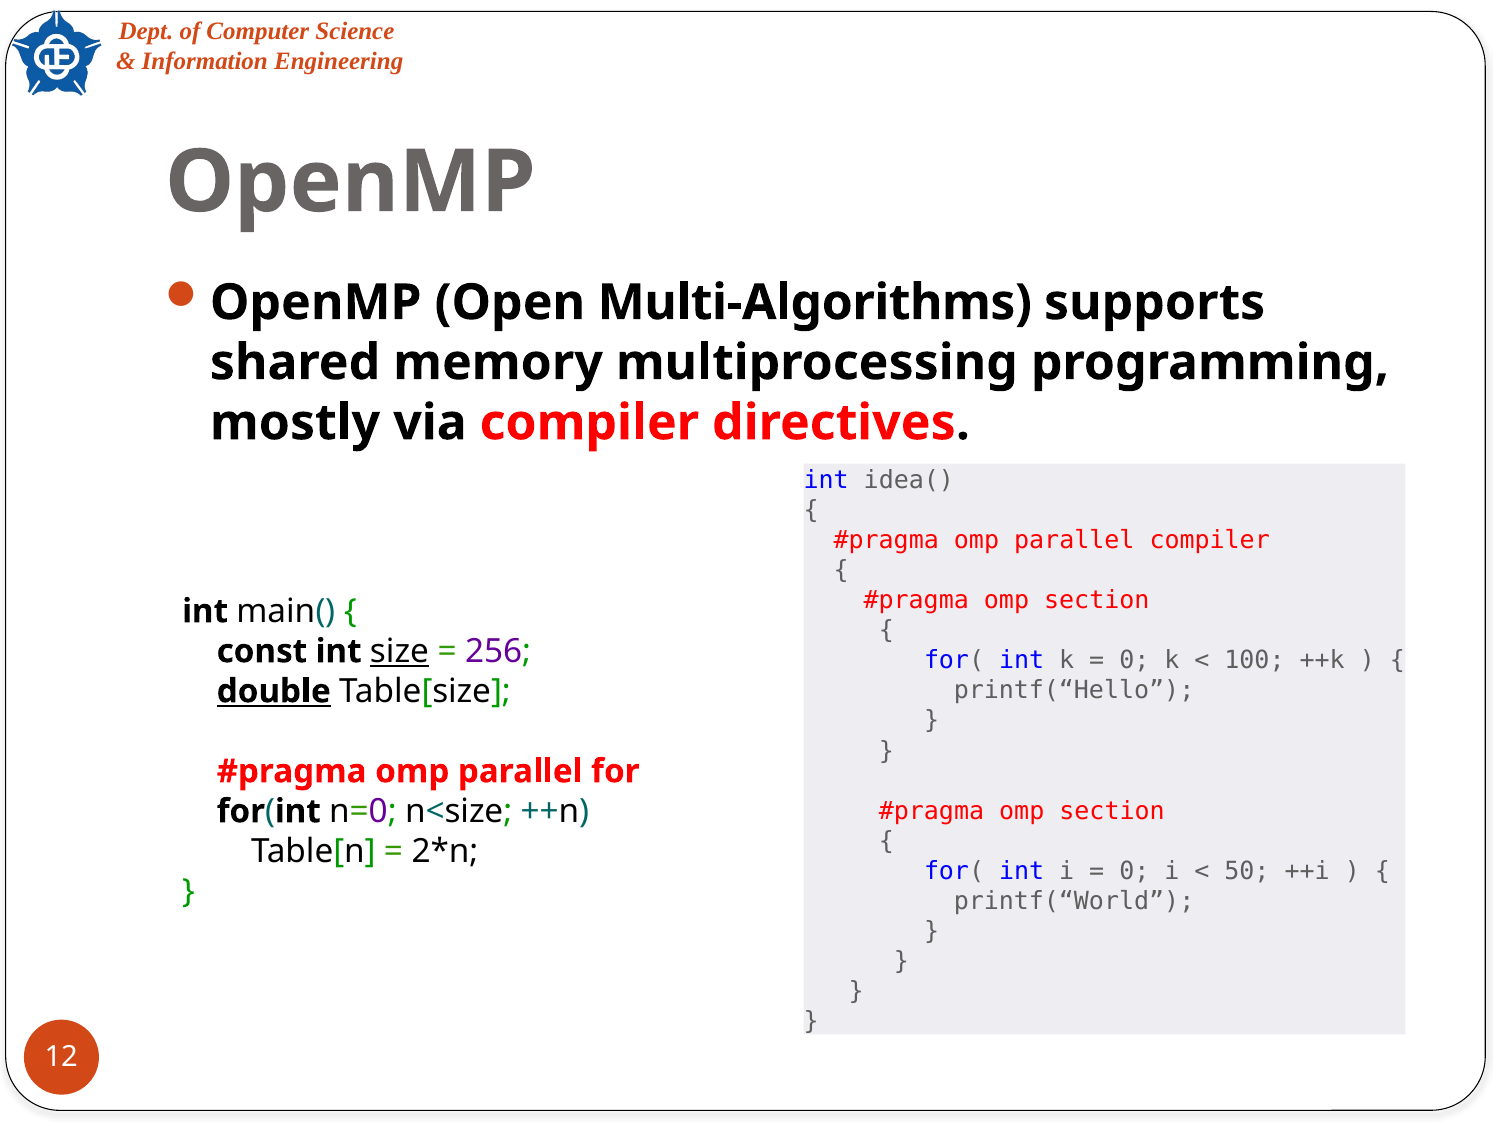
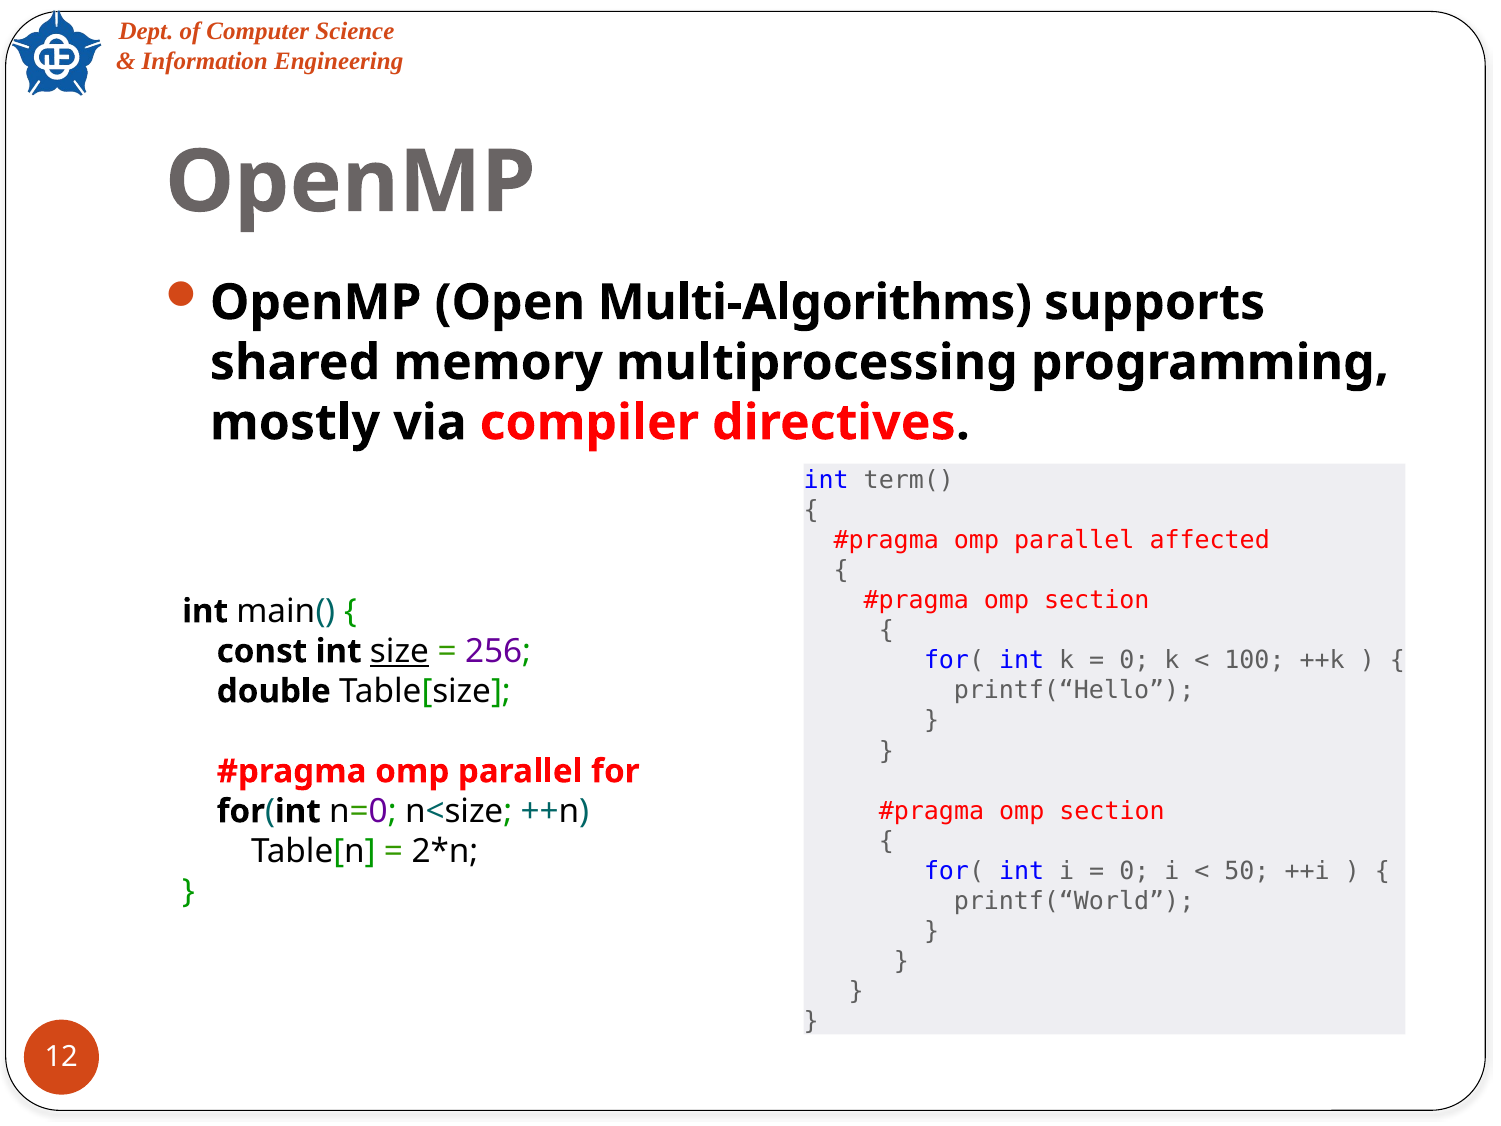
idea(: idea( -> term( (909, 480)
parallel compiler: compiler -> affected (1210, 540)
double underline: present -> none (274, 691)
